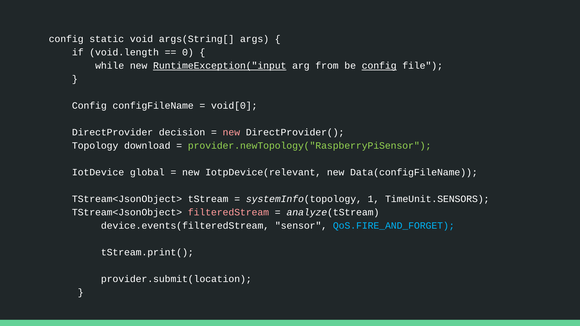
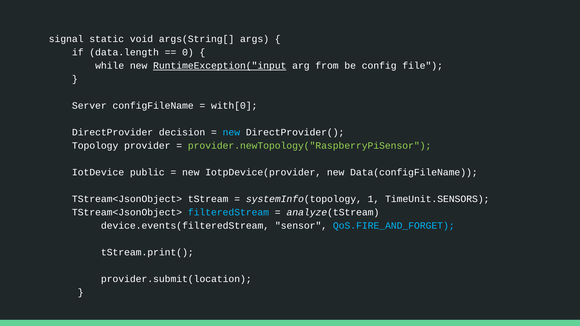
config: config -> signal (66, 39)
void.length: void.length -> data.length (124, 52)
config underline: present -> none (379, 66)
Config: Config -> Server (89, 106)
void[0: void[0 -> with[0 (234, 106)
new colour: pink -> light blue (231, 132)
download: download -> provider (147, 146)
global: global -> public (147, 172)
IotpDevice(relevant: IotpDevice(relevant -> IotpDevice(provider (263, 172)
filteredStream colour: pink -> light blue (228, 212)
